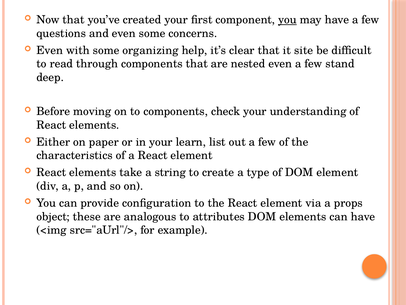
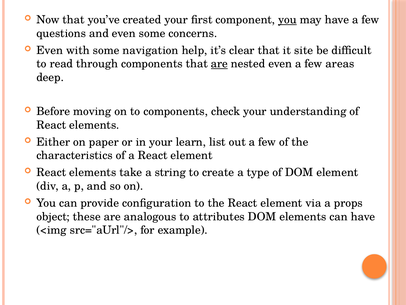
organizing: organizing -> navigation (151, 50)
are underline: none -> present (219, 64)
stand: stand -> areas (340, 64)
